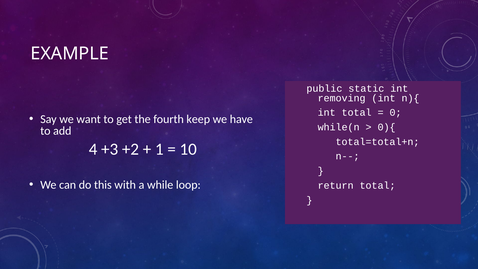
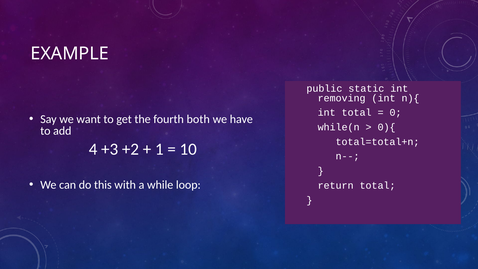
keep: keep -> both (198, 119)
